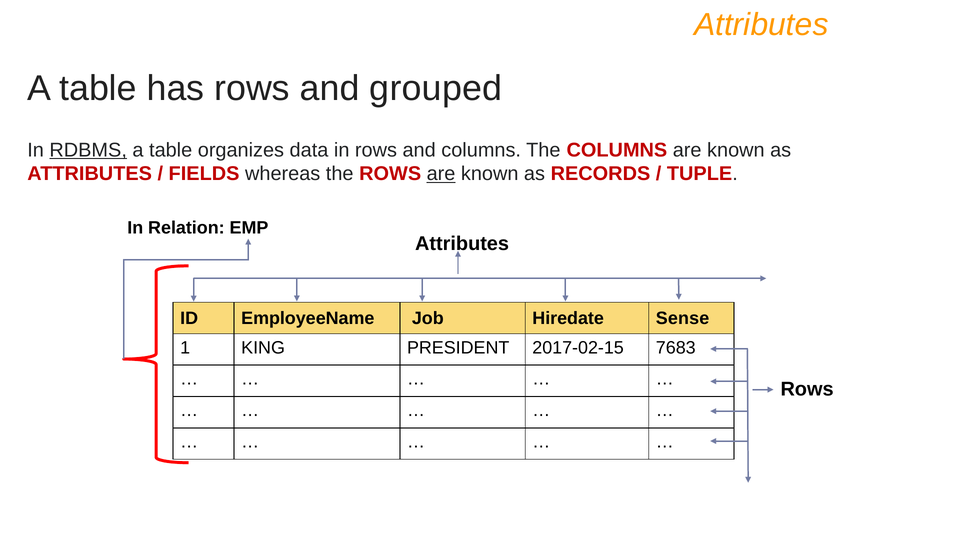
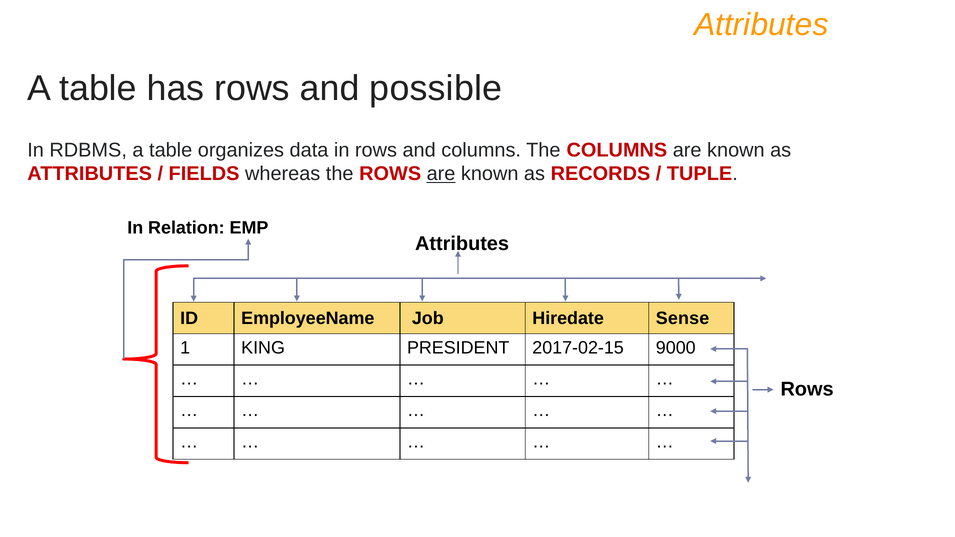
grouped: grouped -> possible (436, 88)
RDBMS underline: present -> none (88, 150)
7683: 7683 -> 9000 (676, 348)
